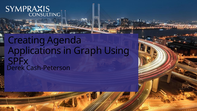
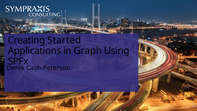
Agenda: Agenda -> Started (64, 40)
